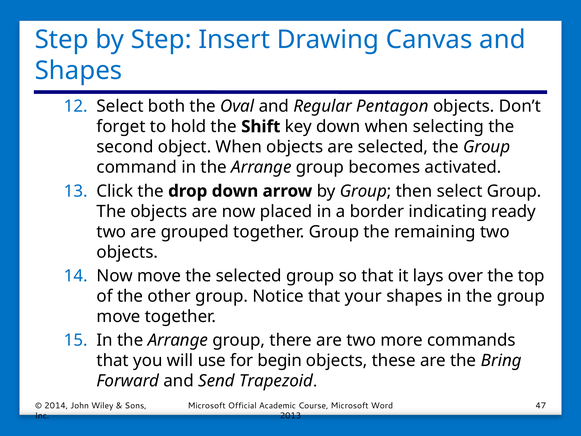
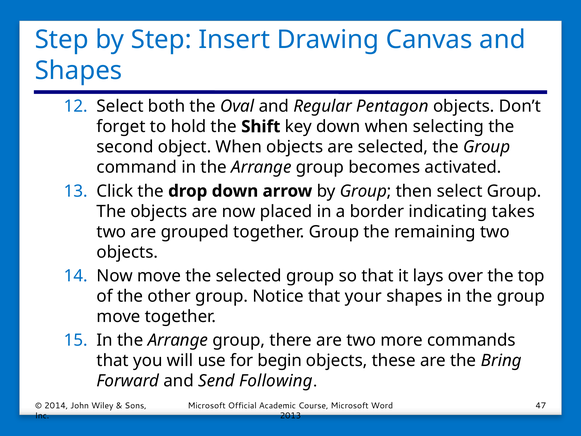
ready: ready -> takes (513, 211)
Trapezoid: Trapezoid -> Following (276, 381)
